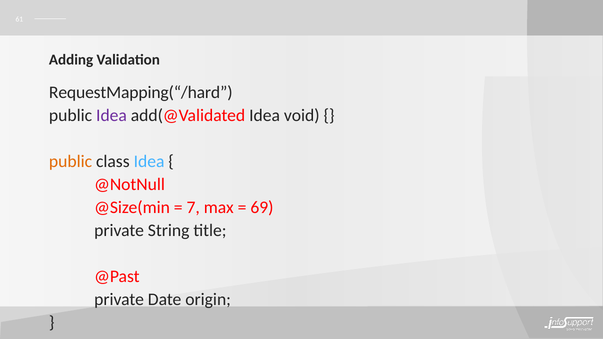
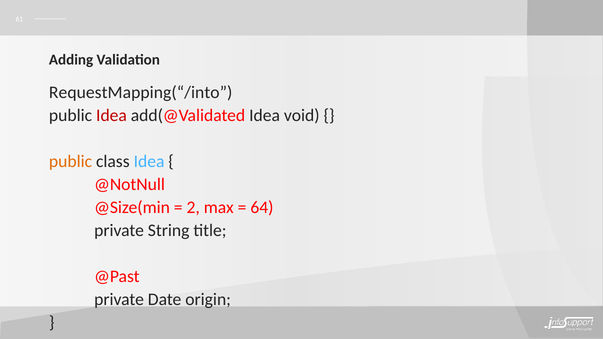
RequestMapping(“/hard: RequestMapping(“/hard -> RequestMapping(“/into (141, 92)
Idea colour: purple -> red (112, 115)
7: 7 -> 2 (193, 208)
69: 69 -> 64 (262, 208)
